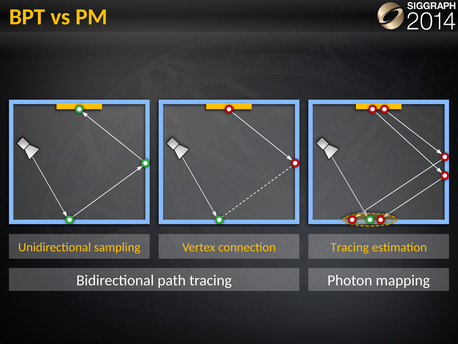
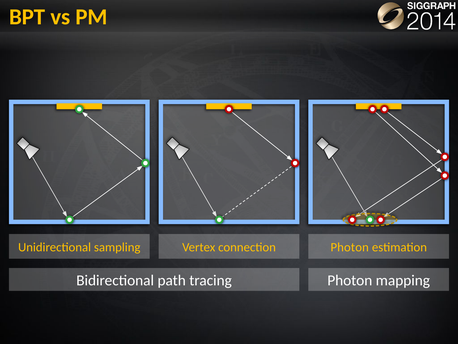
connection Tracing: Tracing -> Photon (350, 247)
